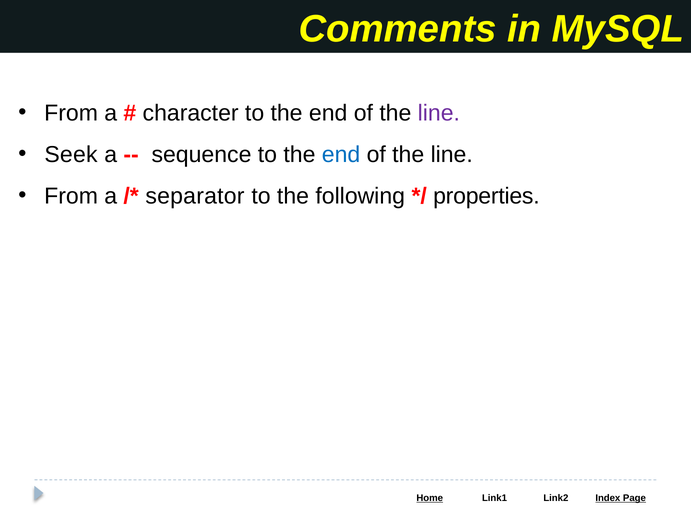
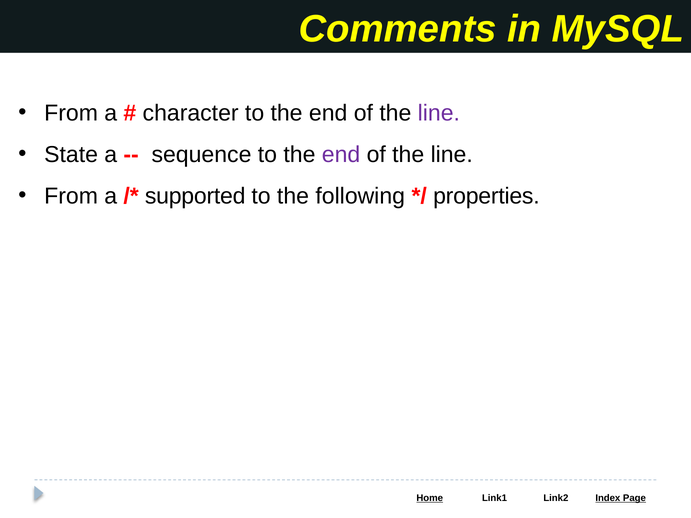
Seek: Seek -> State (71, 155)
end colour: blue -> purple (341, 155)
separator: separator -> supported (195, 196)
